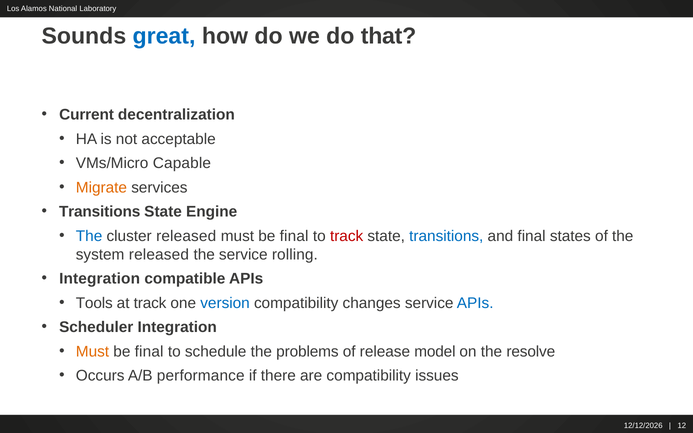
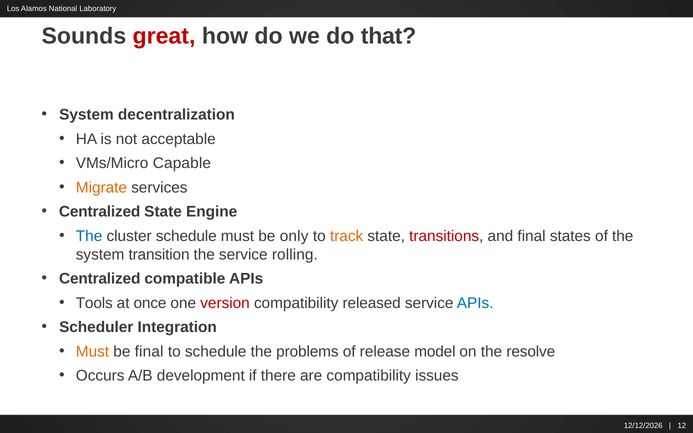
great colour: blue -> red (164, 36)
Current: Current -> System (86, 115)
Transitions: Transitions -> Centralized (100, 212)
cluster released: released -> schedule (186, 236)
final: final -> only (294, 236)
track colour: red -> orange (347, 236)
transitions colour: blue -> red (446, 236)
system released: released -> transition (159, 255)
Integration: Integration -> Centralized (100, 279)
at track: track -> once (150, 303)
version colour: blue -> red (225, 303)
changes: changes -> released (372, 303)
performance: performance -> development (201, 376)
